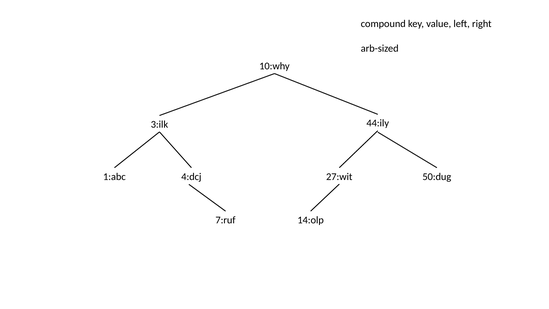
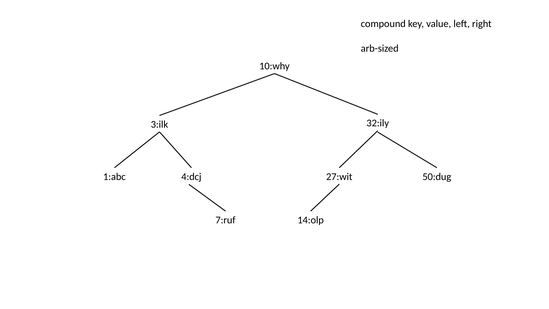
44:ily: 44:ily -> 32:ily (378, 123)
